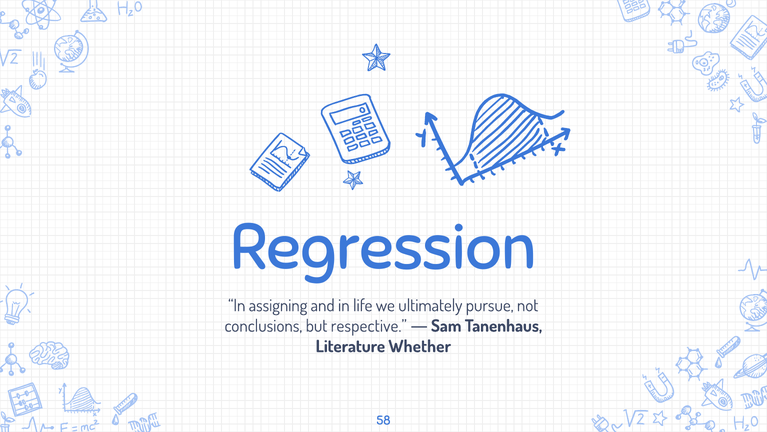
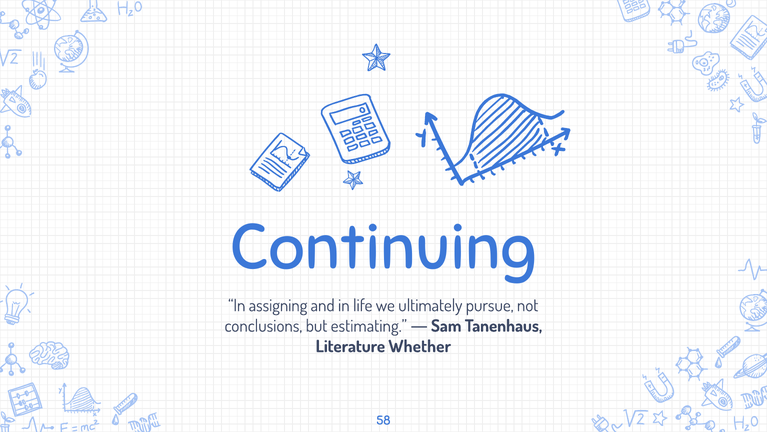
Regression: Regression -> Continuing (383, 248)
respective: respective -> estimating (369, 326)
